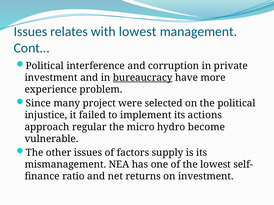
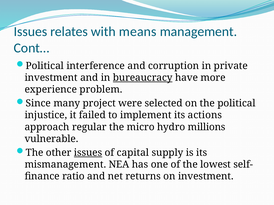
with lowest: lowest -> means (138, 32)
become: become -> millions (207, 127)
issues underline: none -> present (88, 153)
factors: factors -> capital (133, 153)
